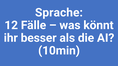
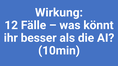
Sprache: Sprache -> Wirkung (59, 13)
